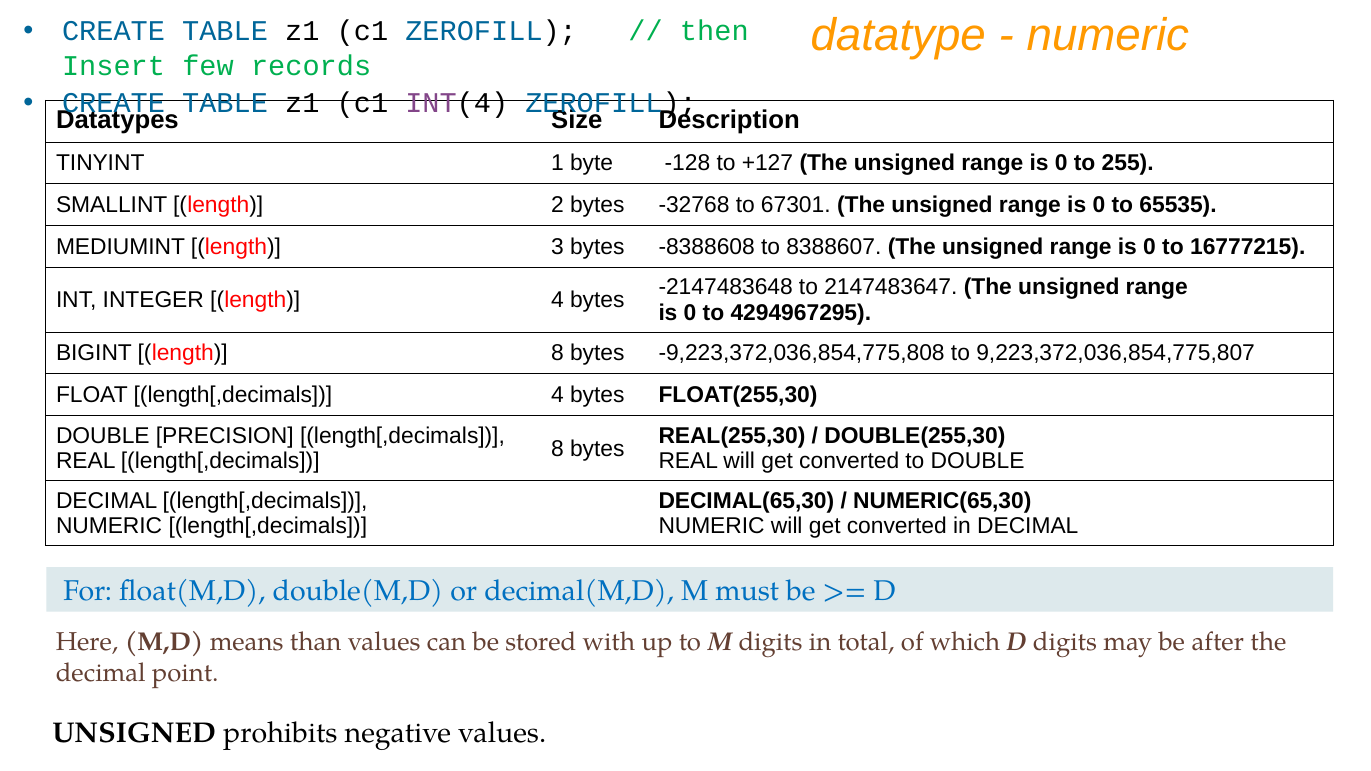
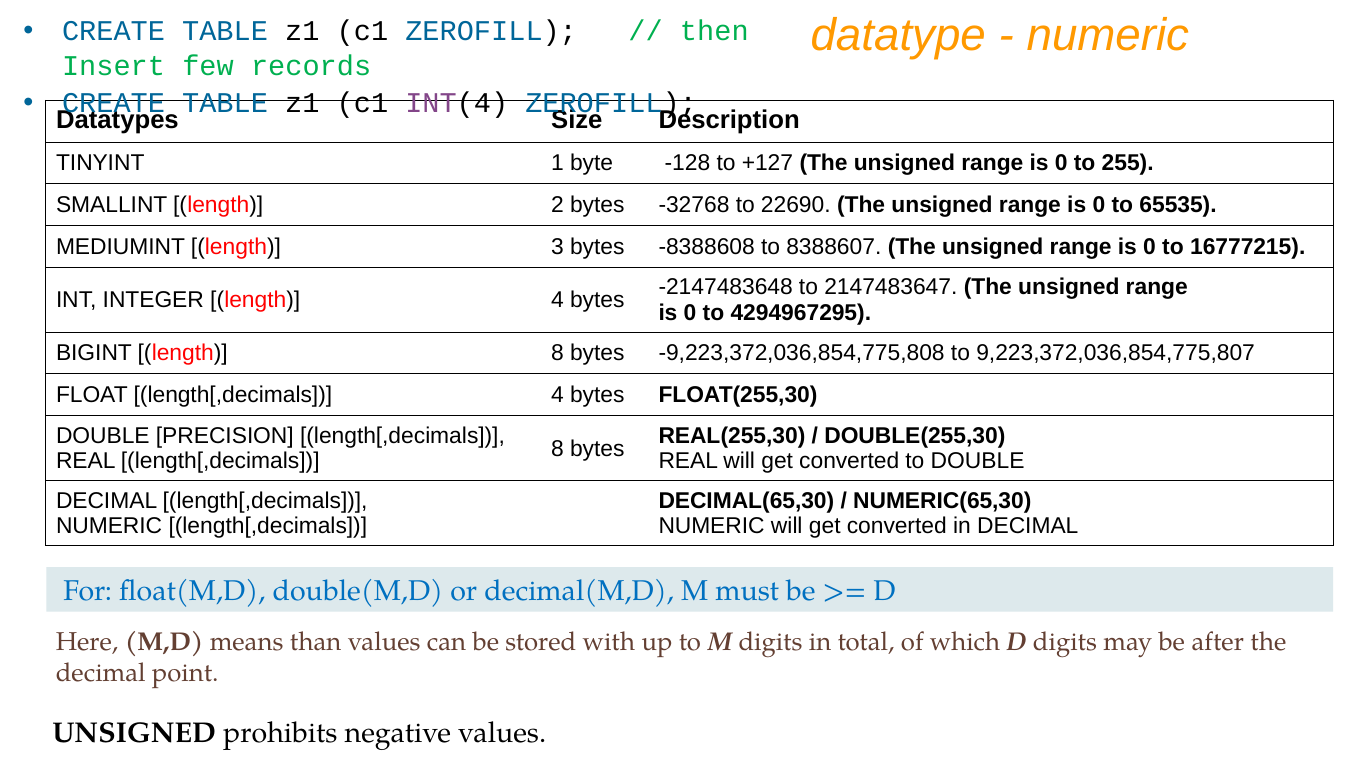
67301: 67301 -> 22690 (796, 205)
